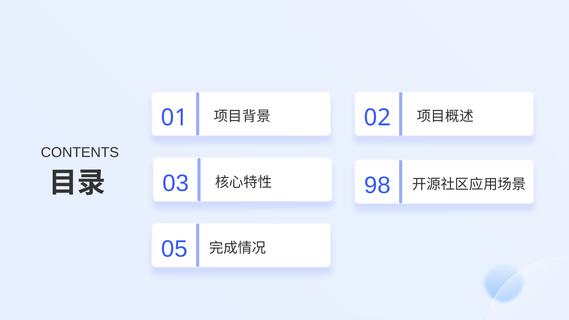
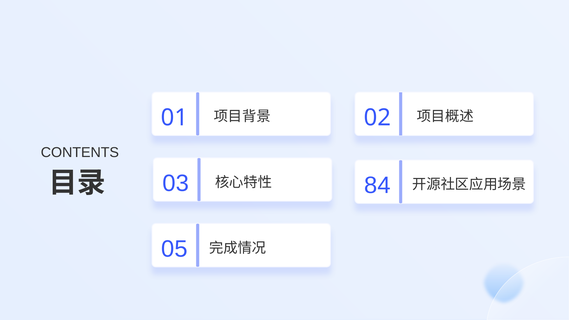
98: 98 -> 84 (377, 186)
